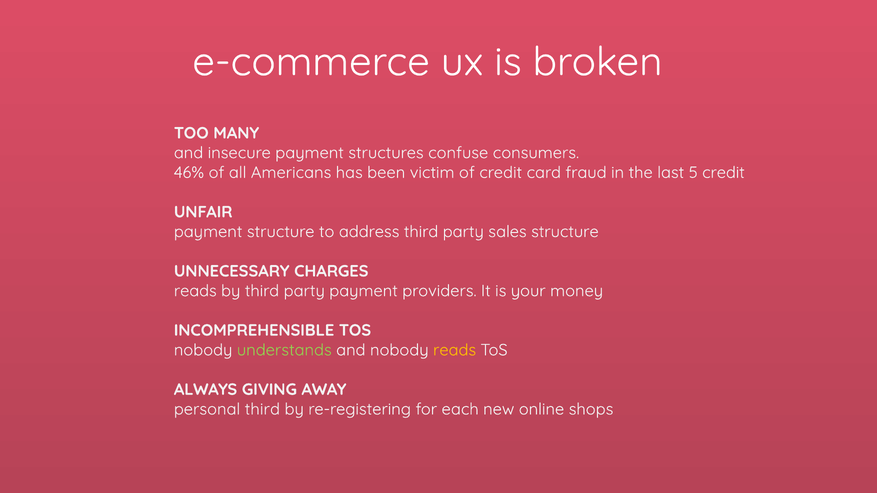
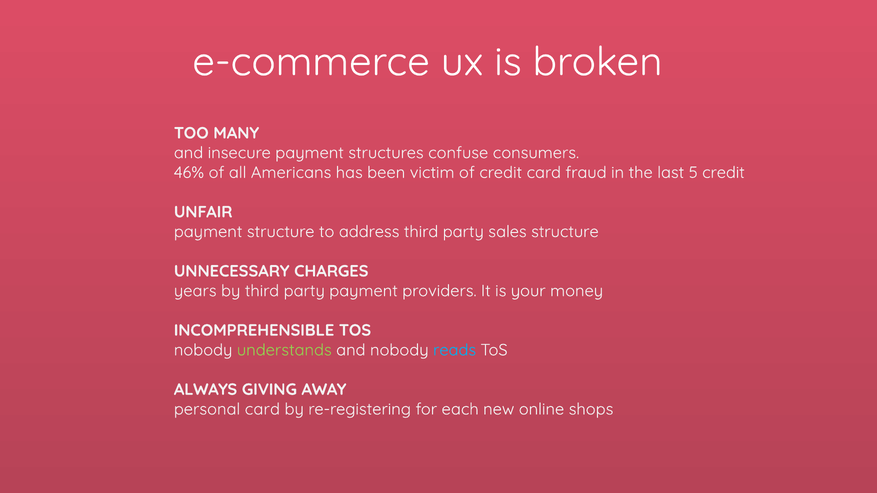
reads: reads -> years (195, 291)
reads colour: yellow -> light blue (455, 350)
personal third: third -> card (262, 409)
